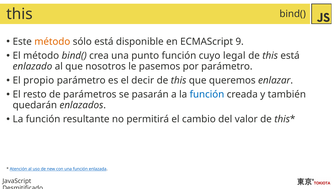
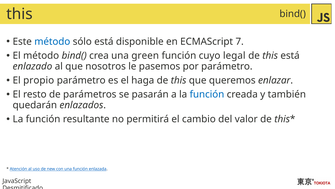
método colour: orange -> blue (52, 42)
9: 9 -> 7 (240, 42)
punto: punto -> green (145, 56)
decir: decir -> haga (143, 80)
